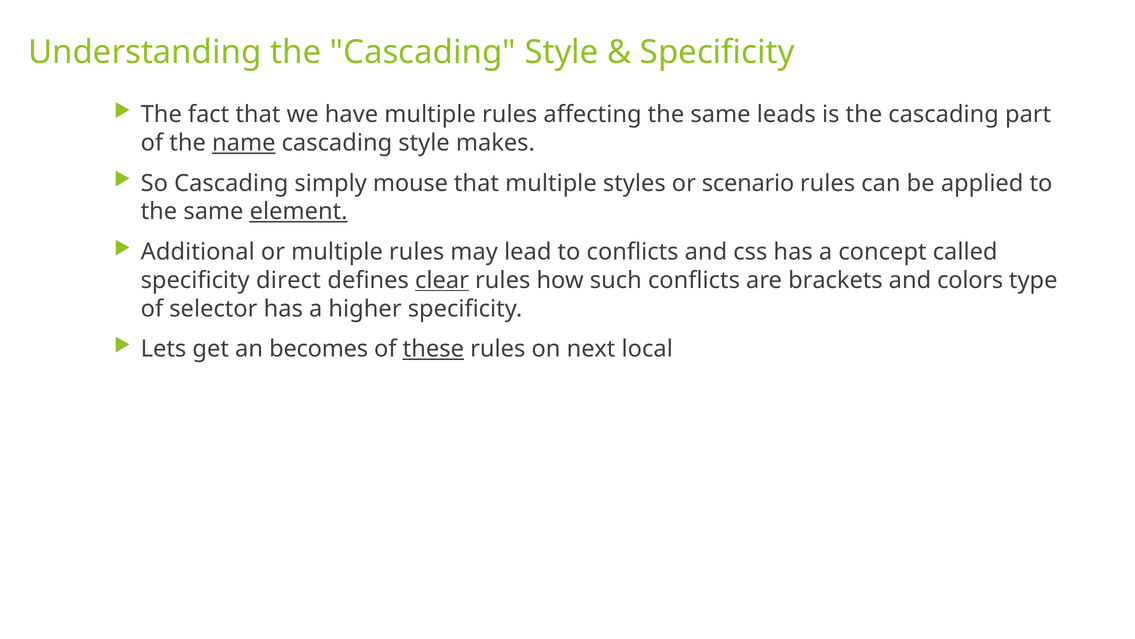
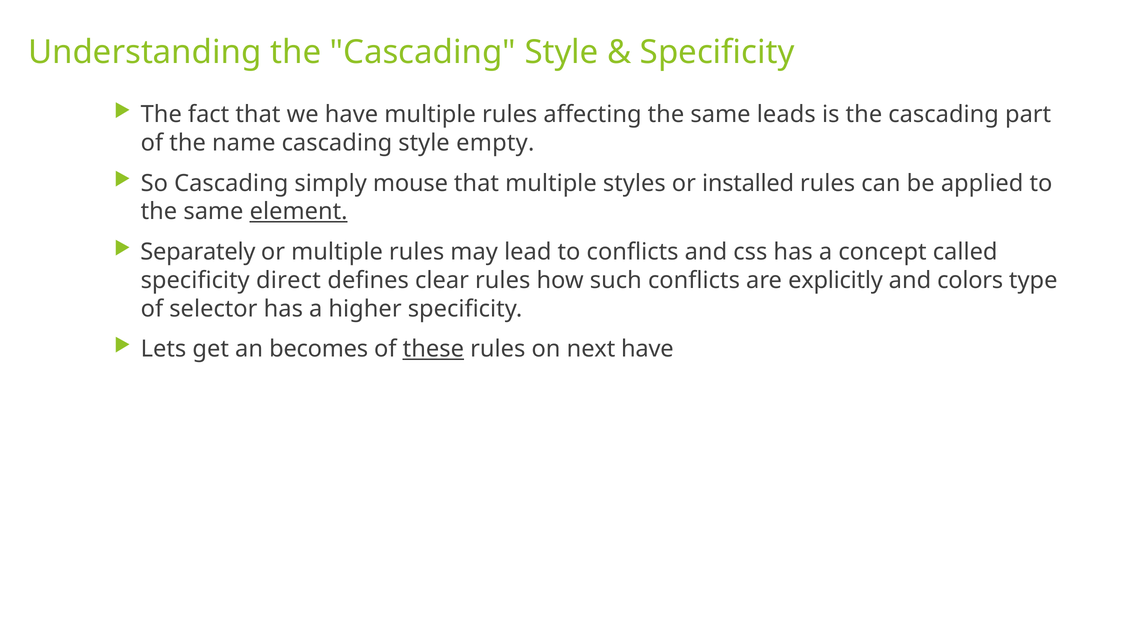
name underline: present -> none (244, 143)
makes: makes -> empty (495, 143)
scenario: scenario -> installed (748, 183)
Additional: Additional -> Separately (198, 252)
clear underline: present -> none (442, 280)
brackets: brackets -> explicitly (835, 280)
next local: local -> have (647, 349)
